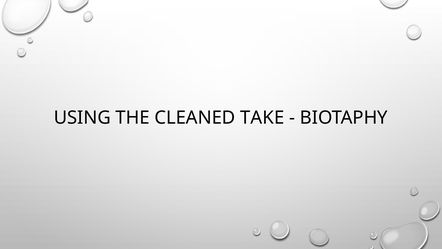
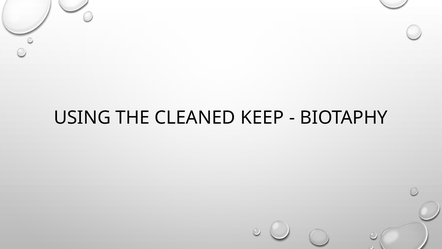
TAKE: TAKE -> KEEP (262, 118)
